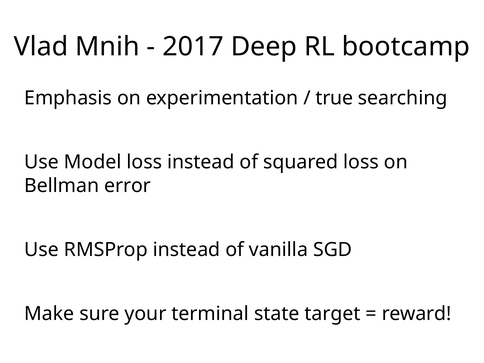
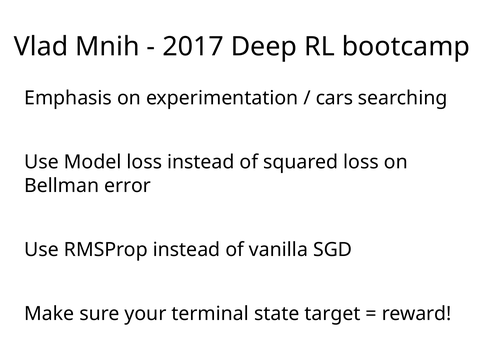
true: true -> cars (334, 98)
